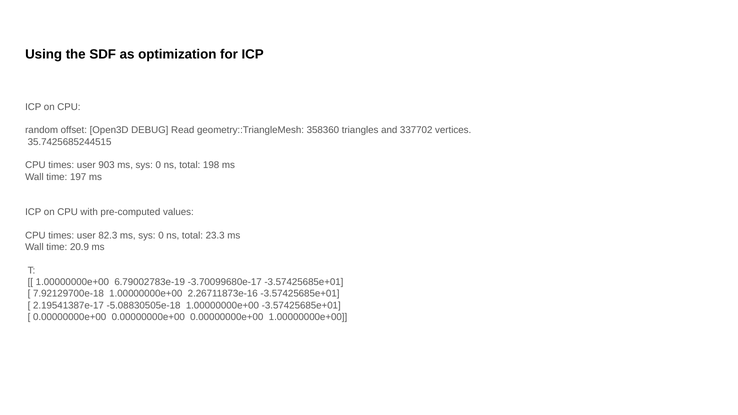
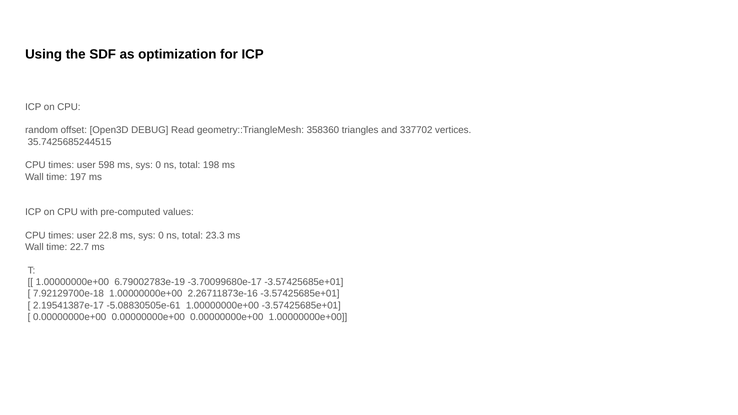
903: 903 -> 598 (107, 165)
82.3: 82.3 -> 22.8 (108, 235)
20.9: 20.9 -> 22.7 (79, 247)
-5.08830505e-18: -5.08830505e-18 -> -5.08830505e-61 (144, 305)
